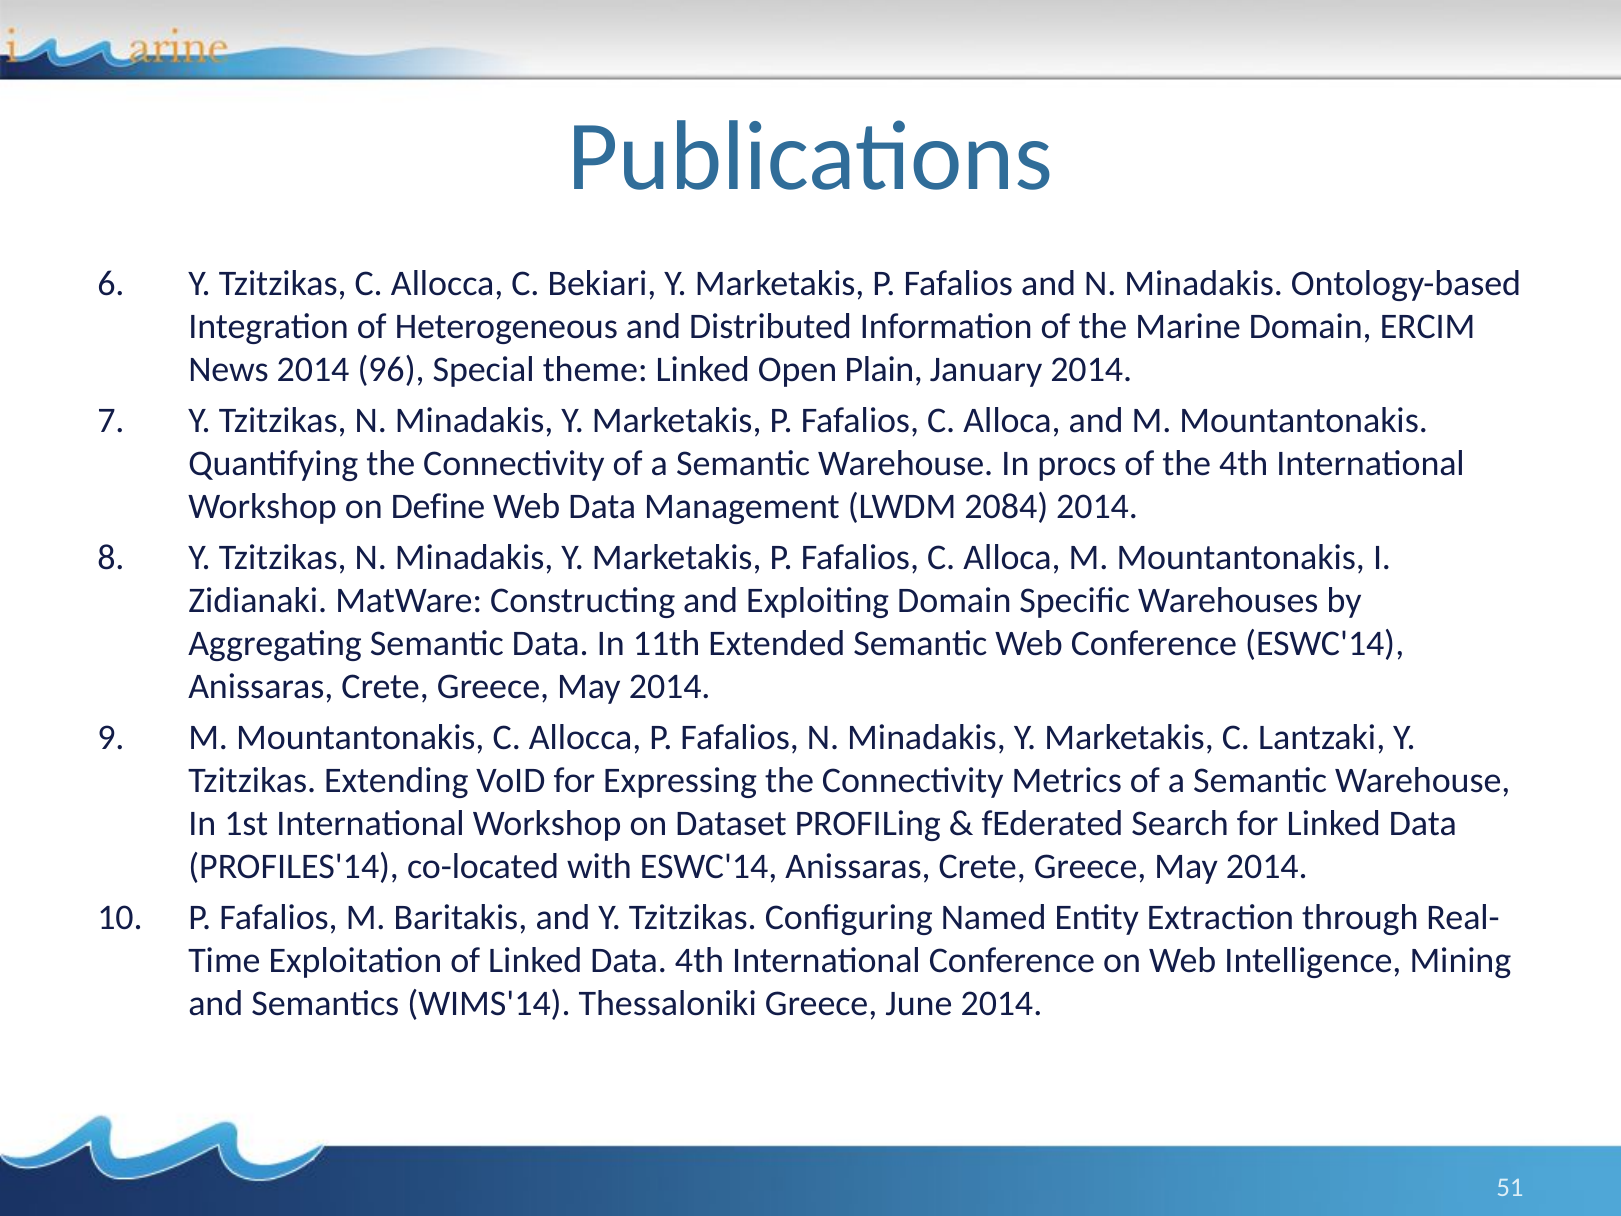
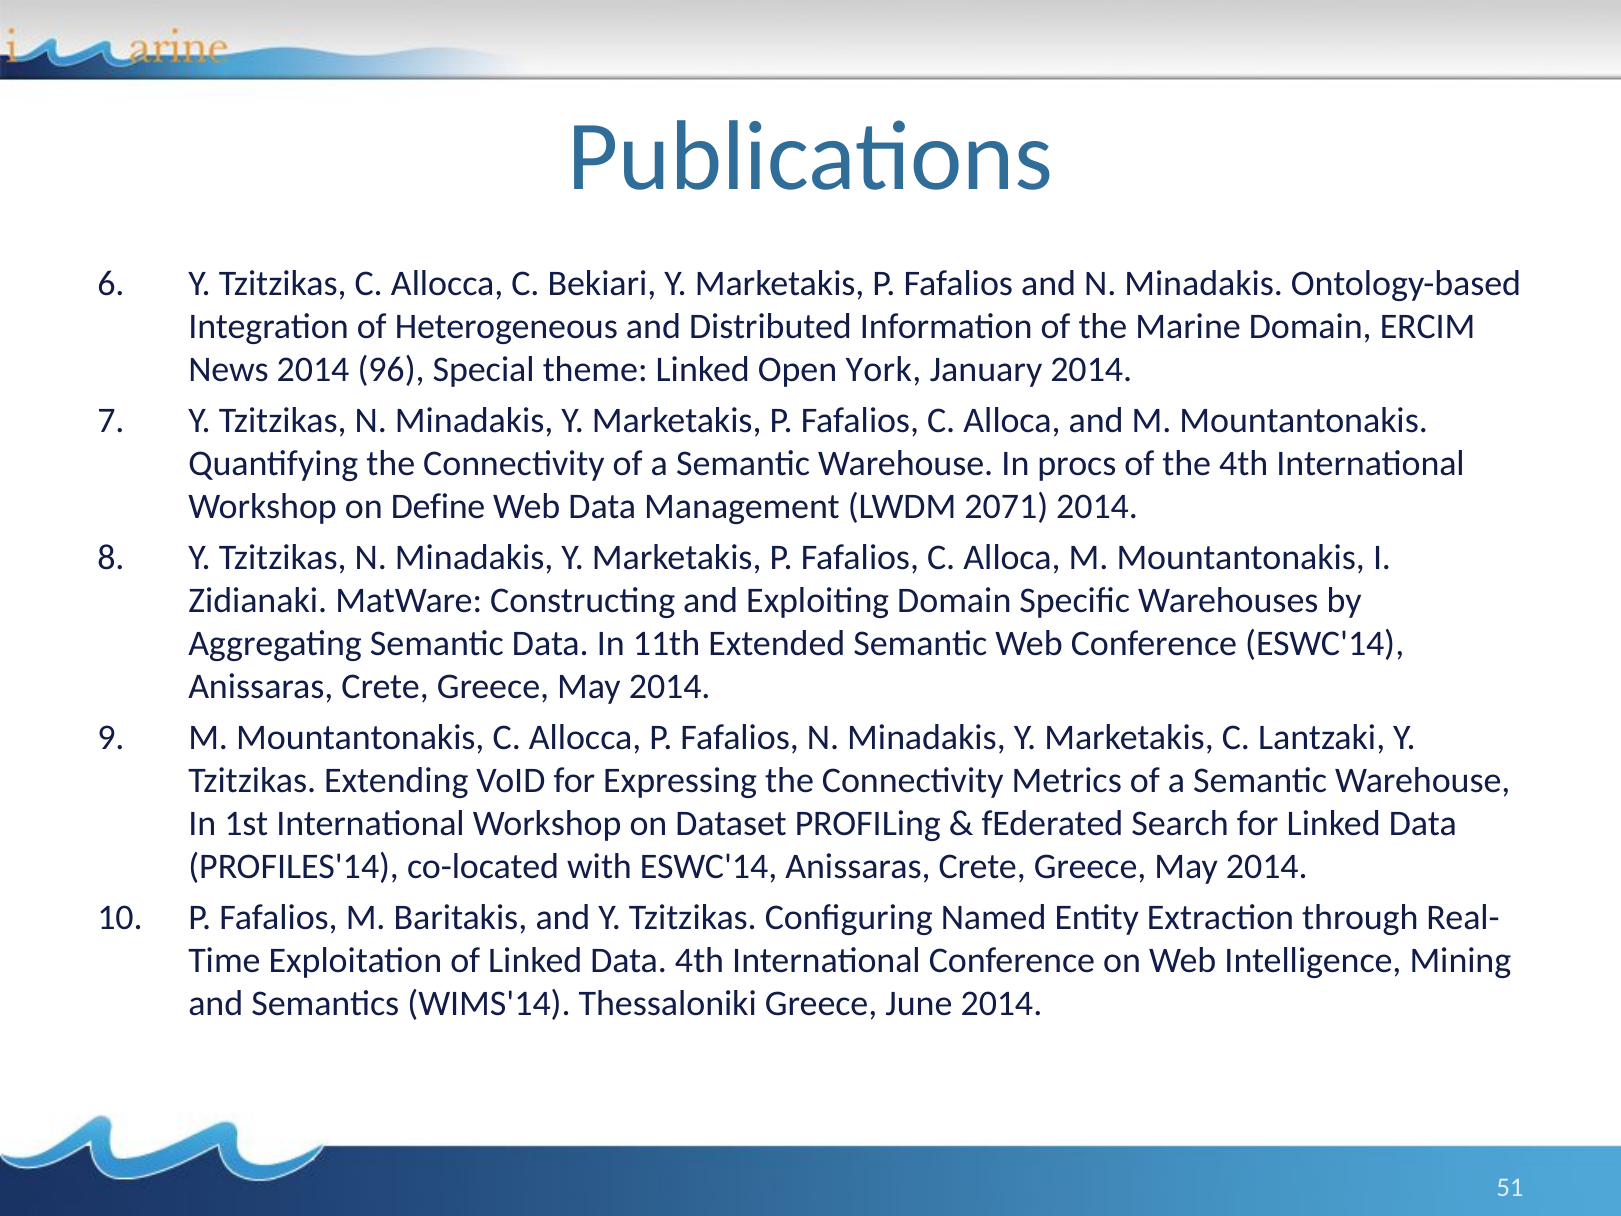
Plain: Plain -> York (883, 370)
2084: 2084 -> 2071 (1006, 507)
